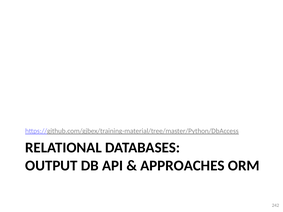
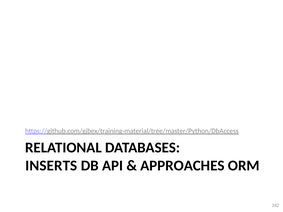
OUTPUT: OUTPUT -> INSERTS (51, 166)
